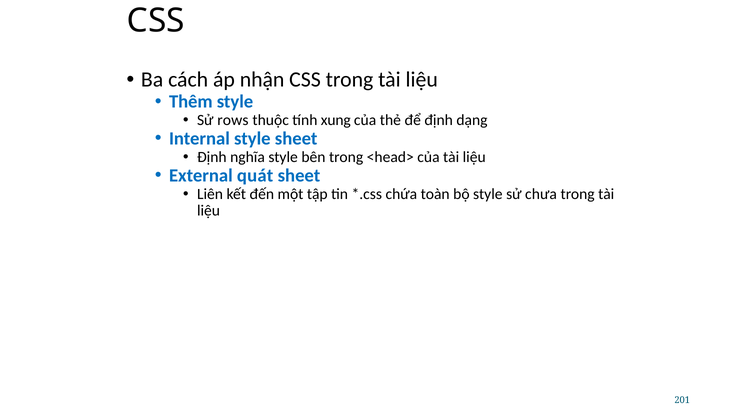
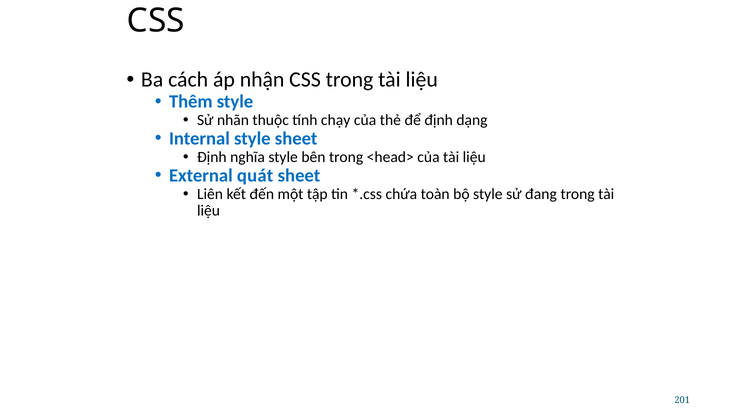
rows: rows -> nhãn (233, 120)
xung: xung -> chạy (336, 120)
chưa: chưa -> đang (541, 194)
